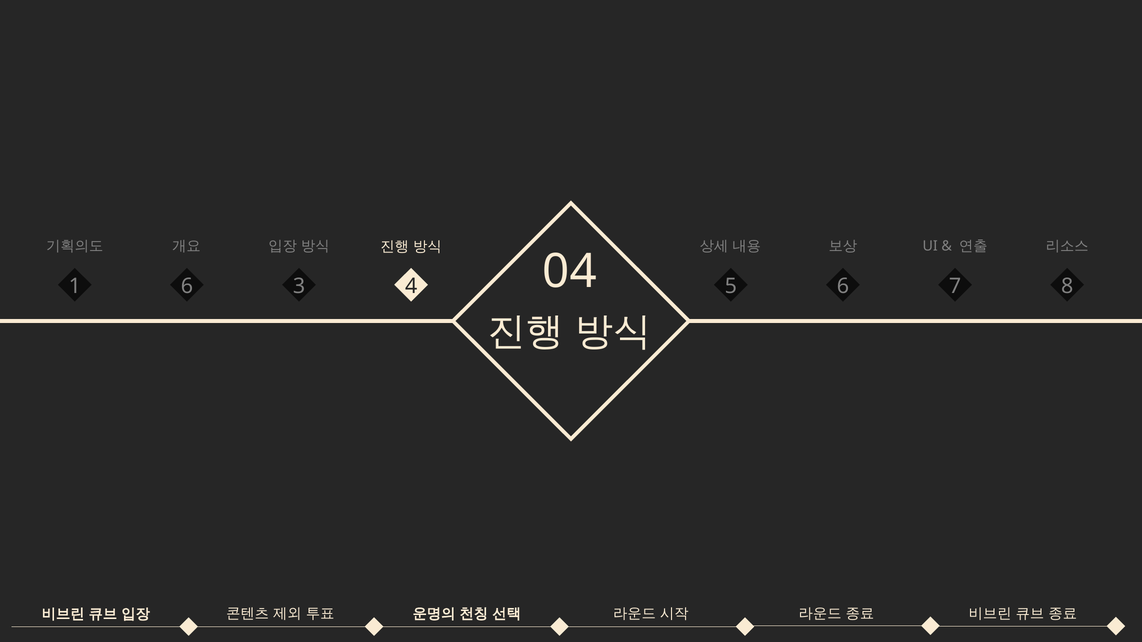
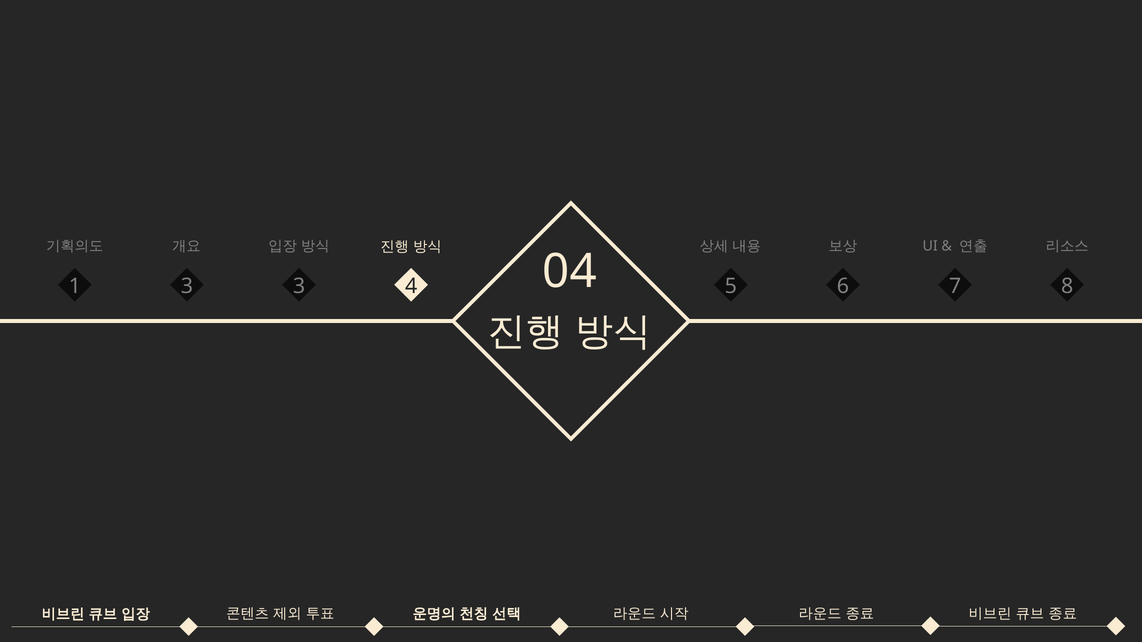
1 6: 6 -> 3 (187, 286)
